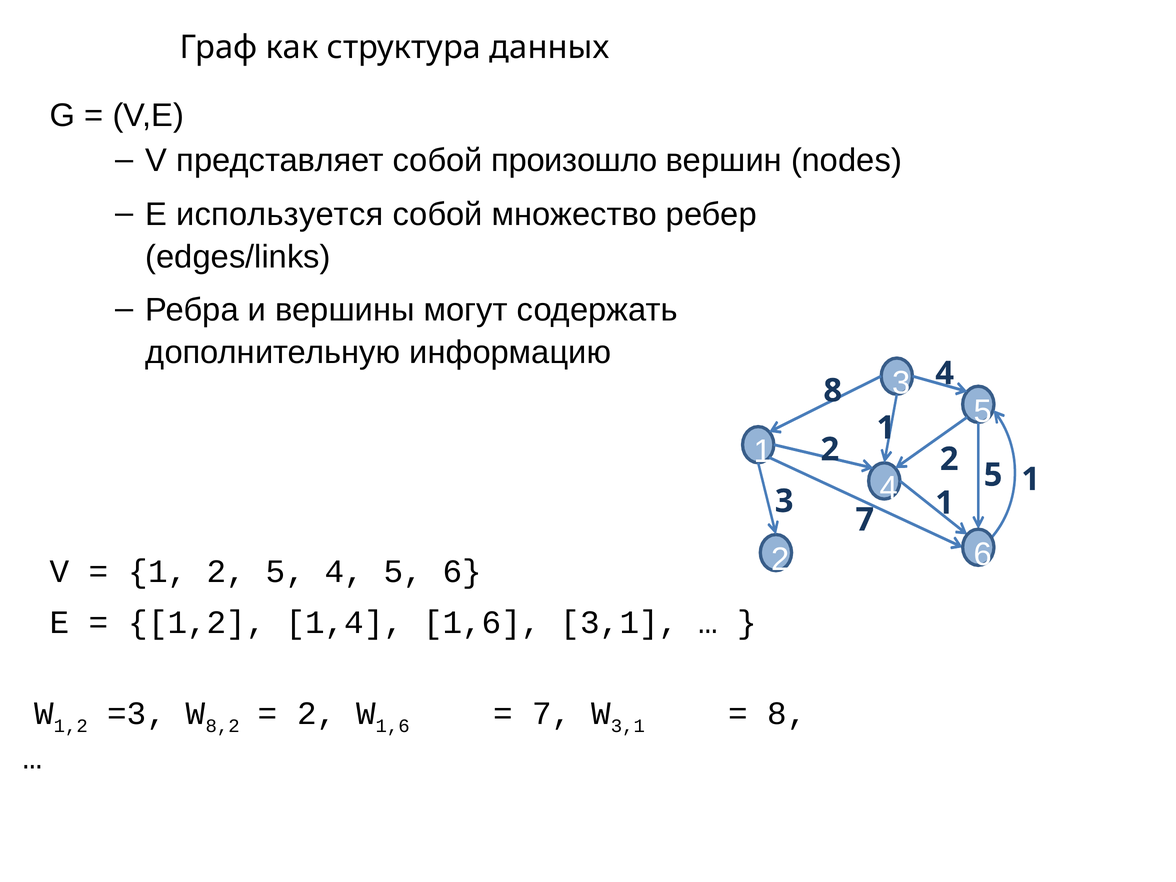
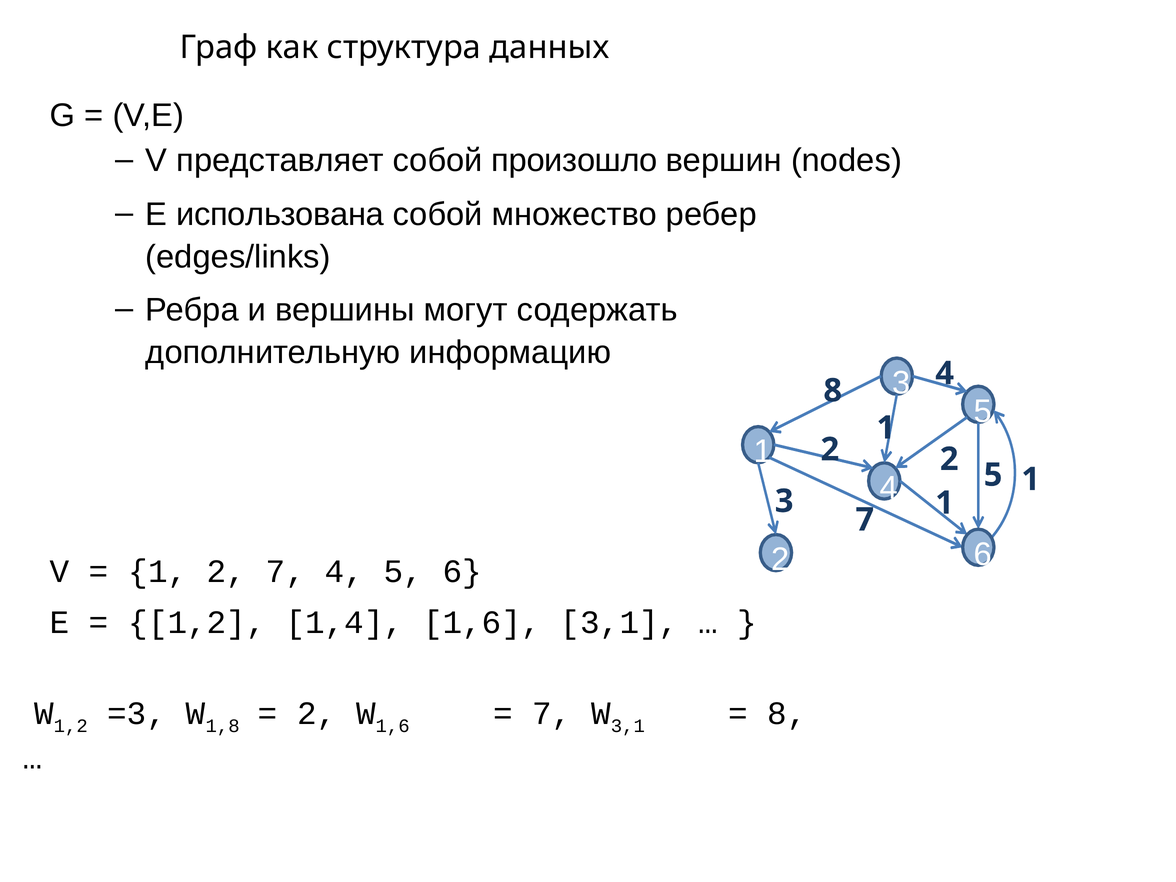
используется: используется -> использована (280, 215)
1 2 5: 5 -> 7 (286, 571)
8,2: 8,2 -> 1,8 (223, 726)
